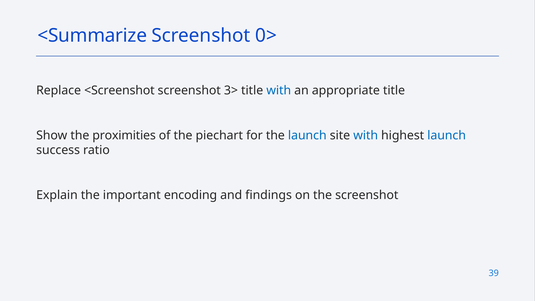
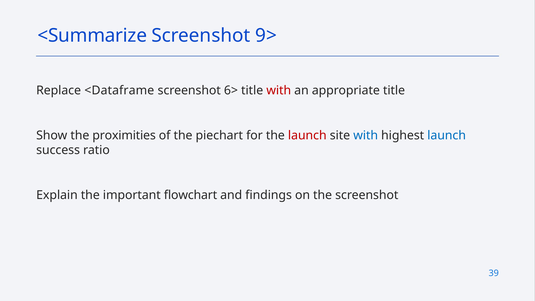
0>: 0> -> 9> (266, 36)
<Screenshot: <Screenshot -> <Dataframe (119, 90)
3>: 3> -> 6> (231, 90)
with colour: blue -> red (279, 90)
launch colour: blue -> red (307, 135)
encoding: encoding -> flowchart (191, 195)
